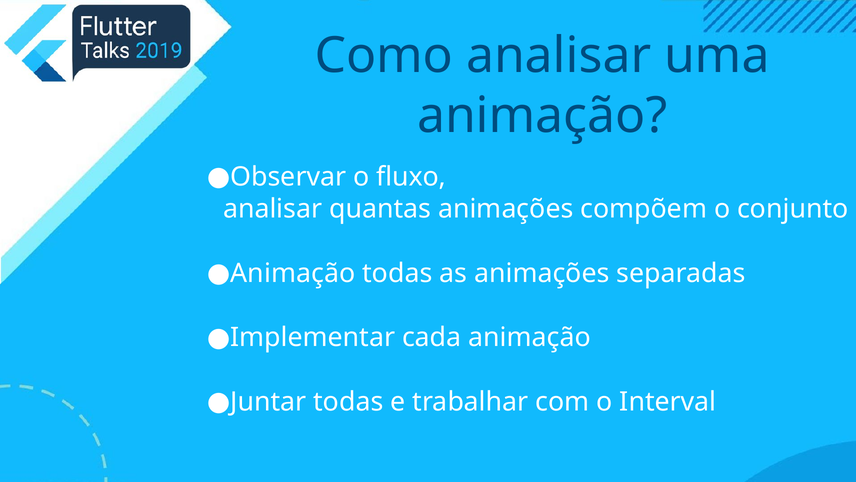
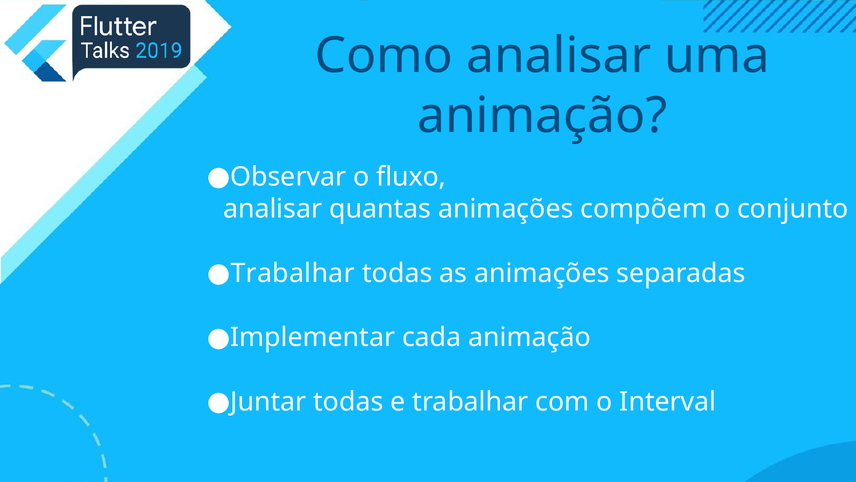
Animação: Animação -> Trabalhar (293, 273)
